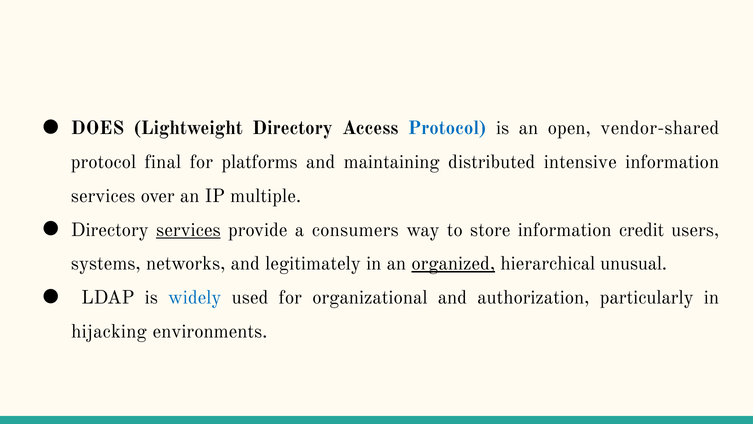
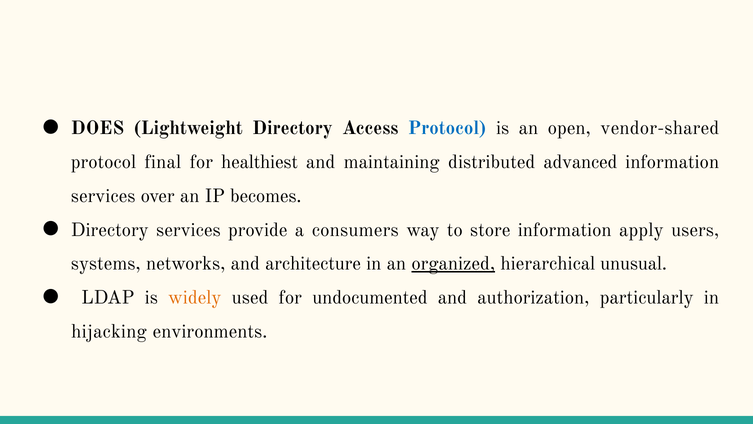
platforms: platforms -> healthiest (260, 162)
intensive: intensive -> advanced (580, 162)
multiple: multiple -> becomes (266, 196)
services underline: present -> none (188, 230)
credit: credit -> apply (641, 230)
legitimately: legitimately -> architecture (313, 263)
widely colour: blue -> orange (195, 297)
organizational: organizational -> undocumented (370, 297)
